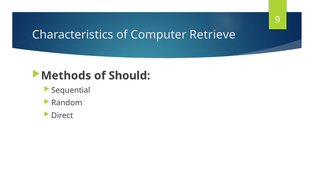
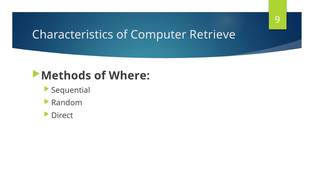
Should: Should -> Where (129, 76)
